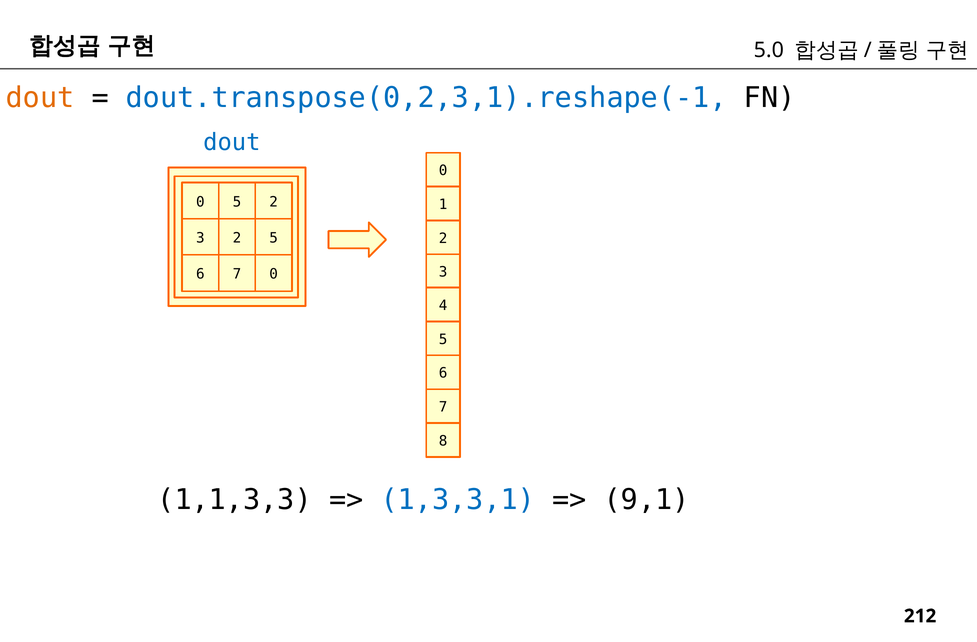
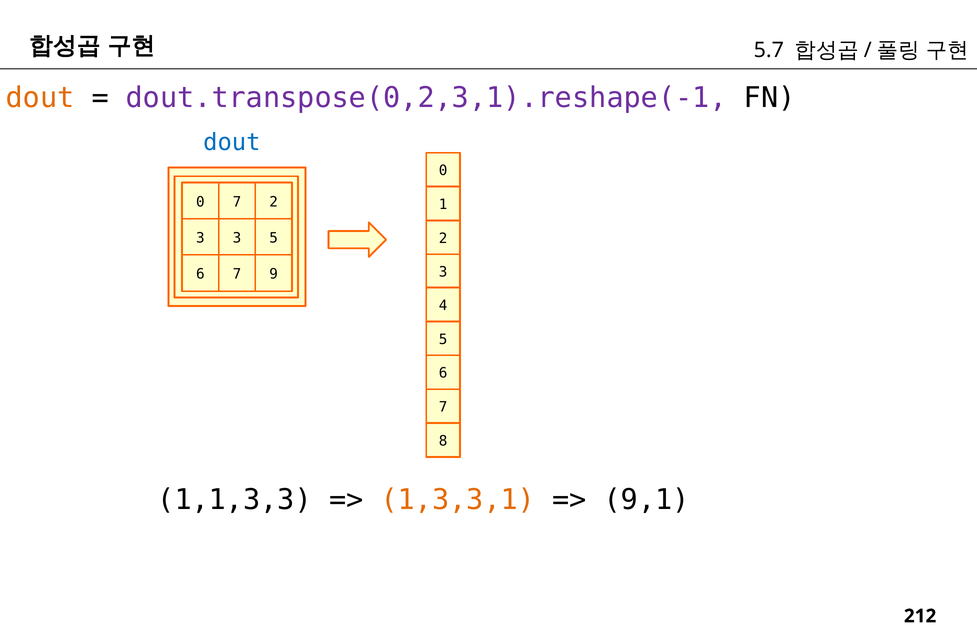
5.0: 5.0 -> 5.7 (769, 50)
dout.transpose(0,2,3,1).reshape(-1 colour: blue -> purple (426, 98)
0 5: 5 -> 7 (237, 202)
3 2: 2 -> 3 (237, 238)
7 0: 0 -> 9 (274, 274)
1,3,3,1 colour: blue -> orange (458, 500)
